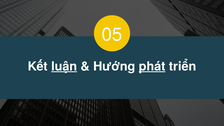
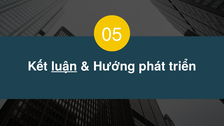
phát underline: present -> none (152, 66)
